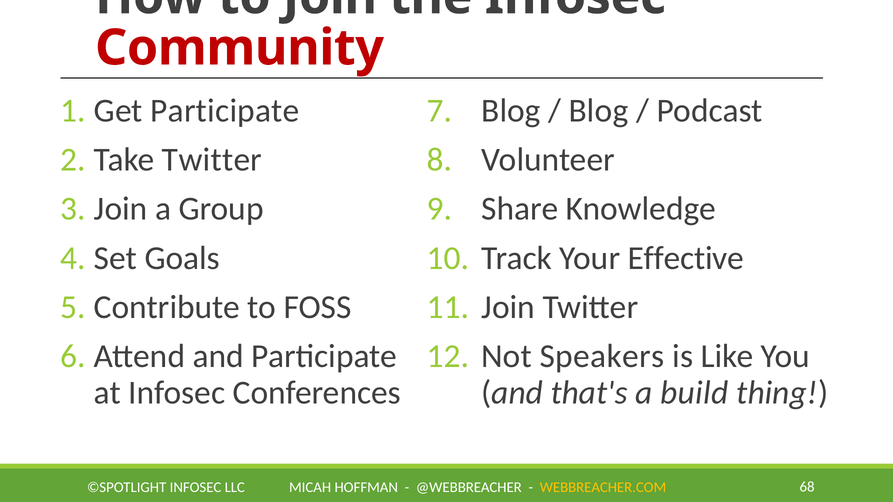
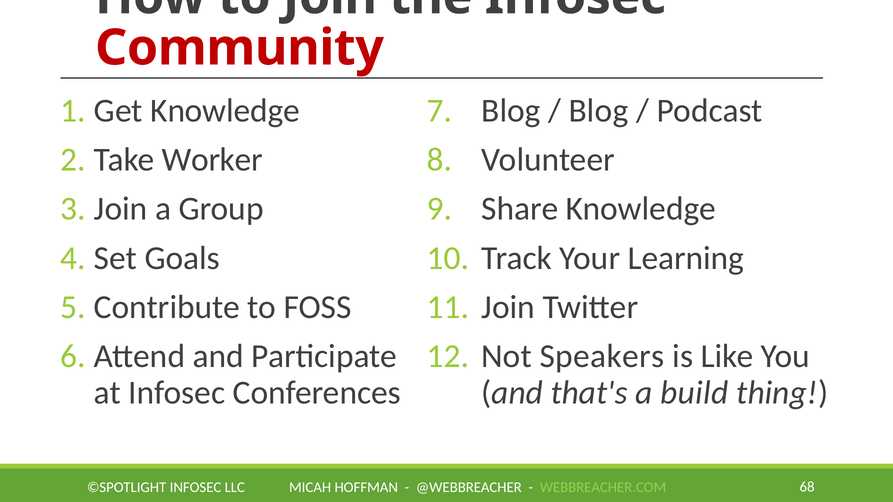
Participate: Participate -> Knowledge (225, 111)
Twitter: Twitter -> Worker (212, 160)
Effective: Effective -> Learning (686, 258)
WEBBREACHER.COM colour: yellow -> light green (603, 488)
